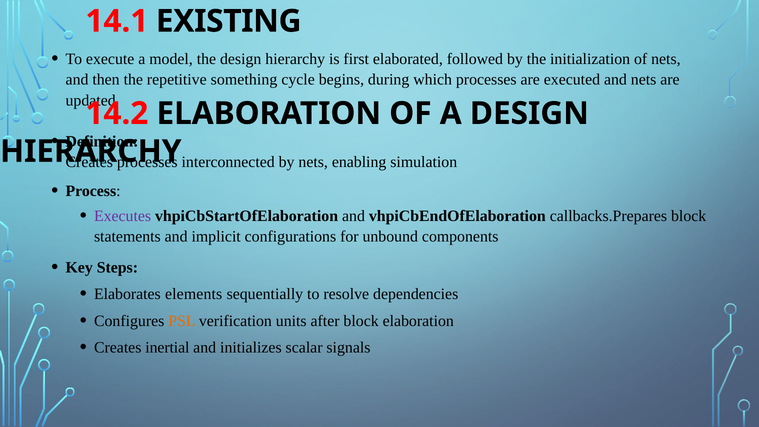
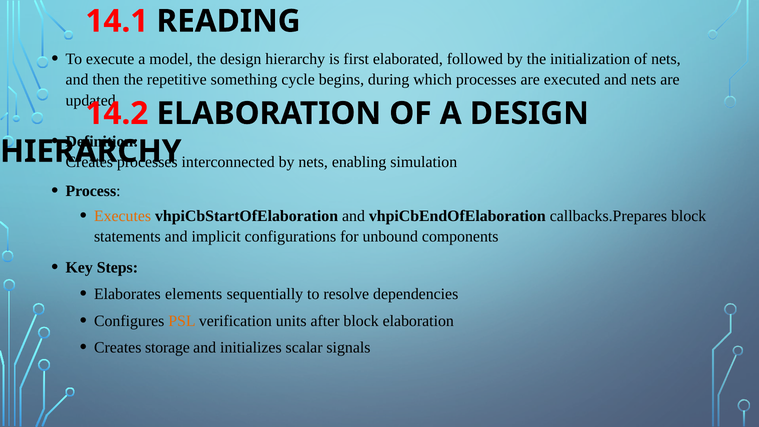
EXISTING: EXISTING -> READING (229, 21)
Executes colour: purple -> orange (123, 216)
inertial: inertial -> storage (167, 347)
